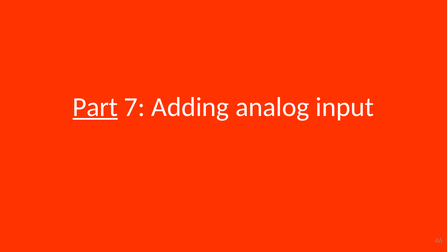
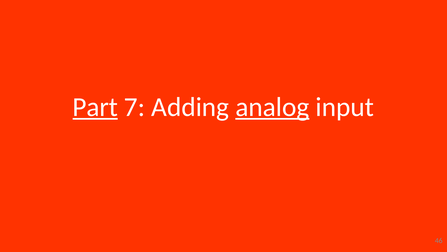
analog underline: none -> present (272, 107)
